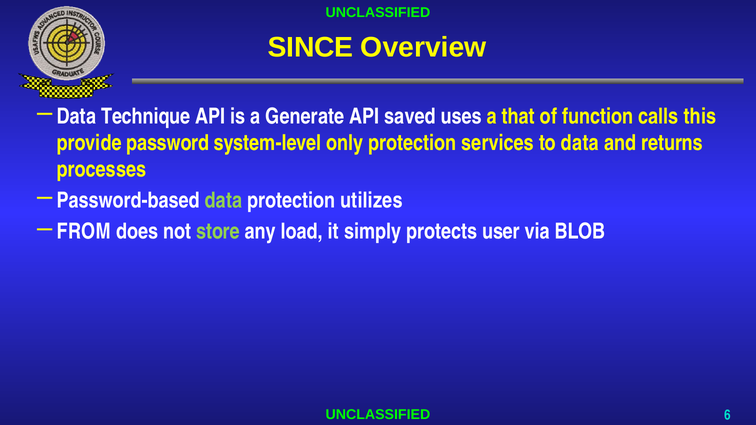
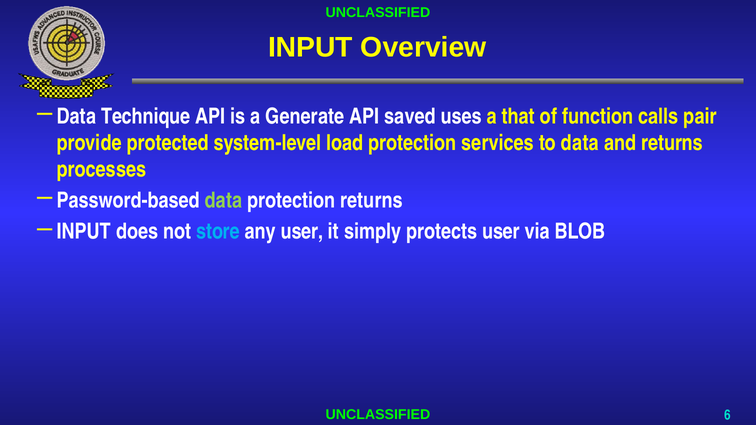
SINCE: SINCE -> INPUT (310, 47)
this: this -> pair (700, 116)
password: password -> protected (168, 143)
only: only -> load (345, 143)
protection utilizes: utilizes -> returns (371, 201)
FROM: FROM -> INPUT (84, 232)
store colour: light green -> light blue (218, 232)
any load: load -> user (302, 232)
